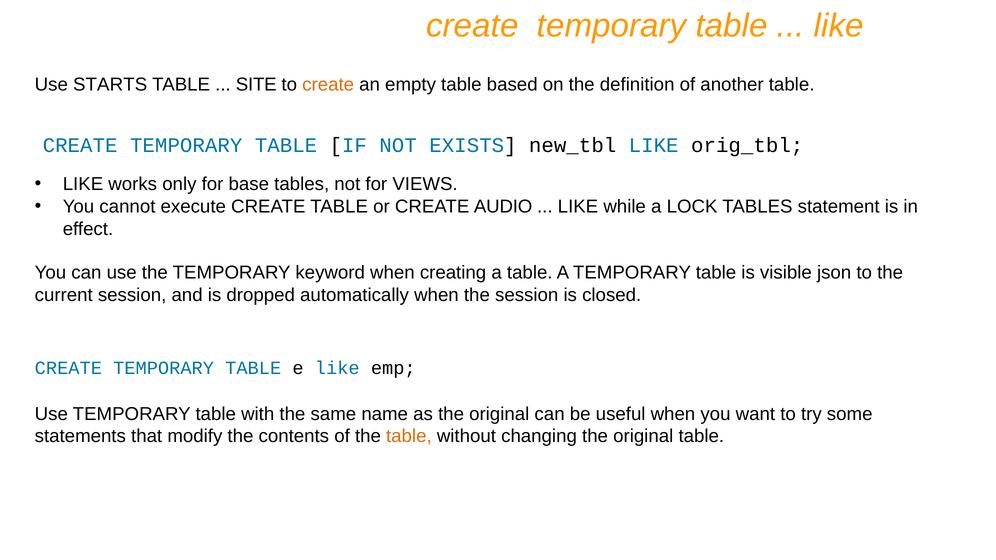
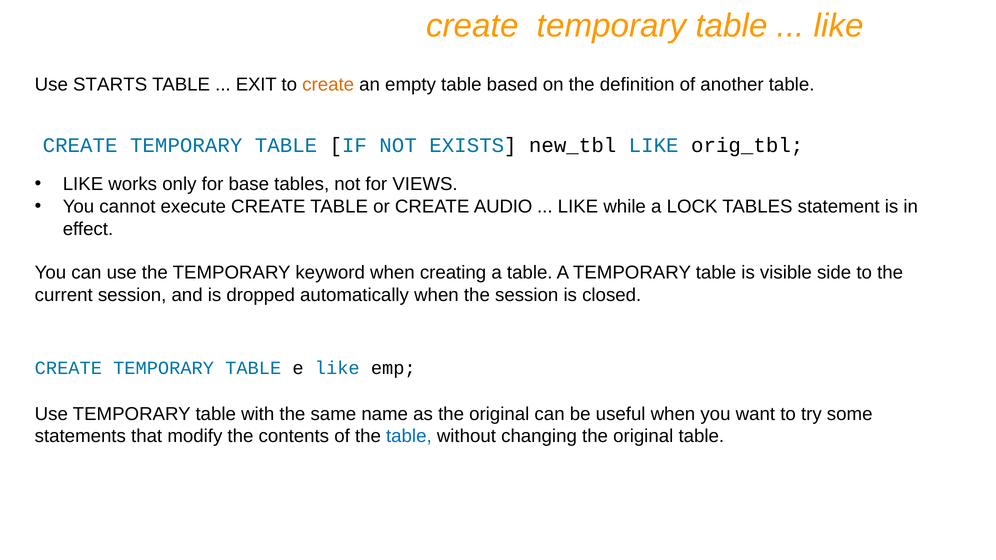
SITE: SITE -> EXIT (256, 85)
json: json -> side (834, 273)
table colour: orange -> blue (409, 436)
